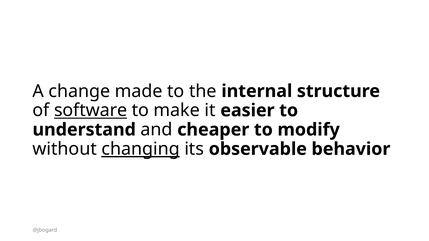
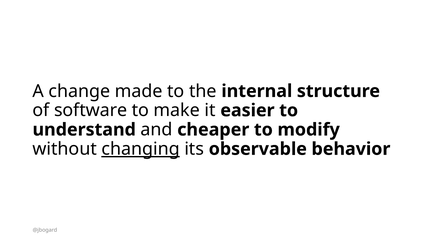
software underline: present -> none (91, 111)
